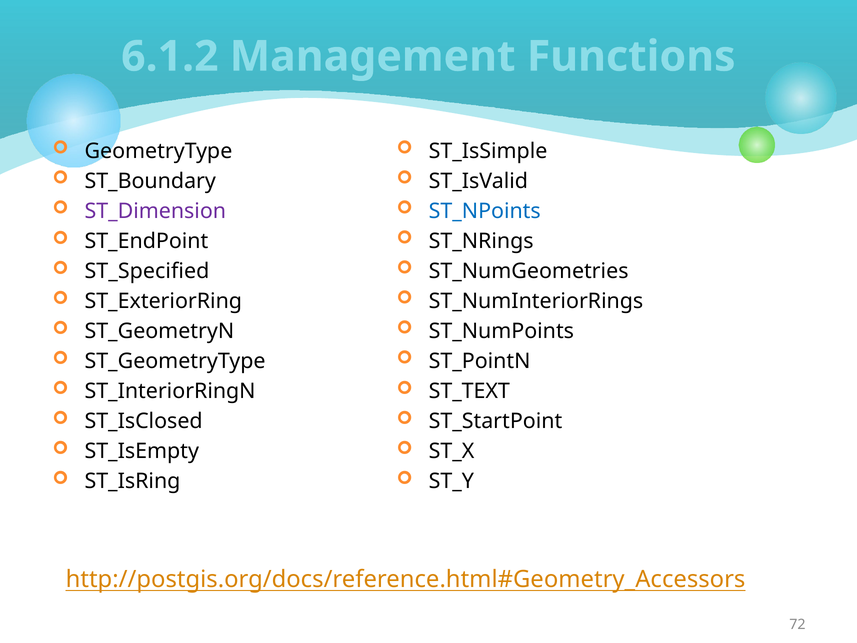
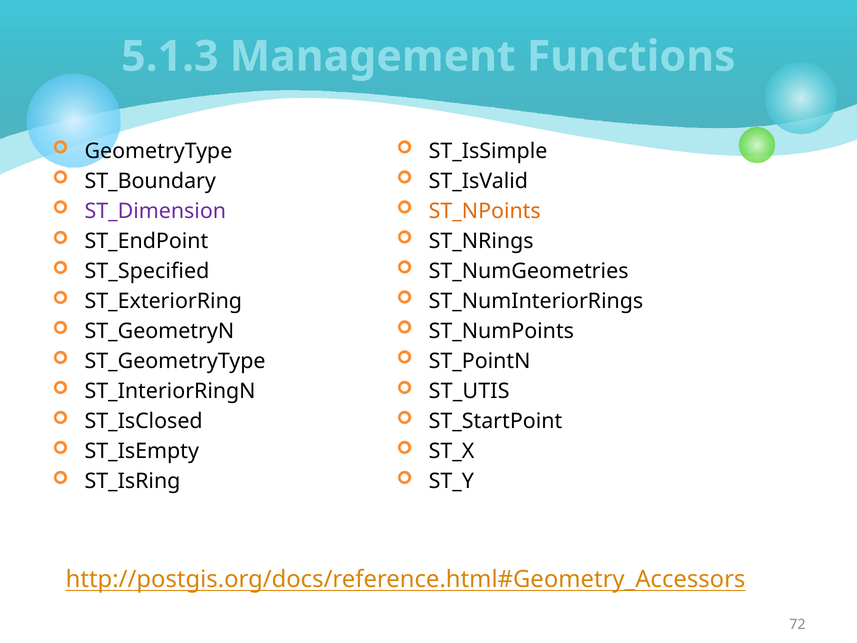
6.1.2: 6.1.2 -> 5.1.3 (170, 57)
ST_NPoints colour: blue -> orange (485, 211)
ST_TEXT: ST_TEXT -> ST_UTIS (469, 391)
